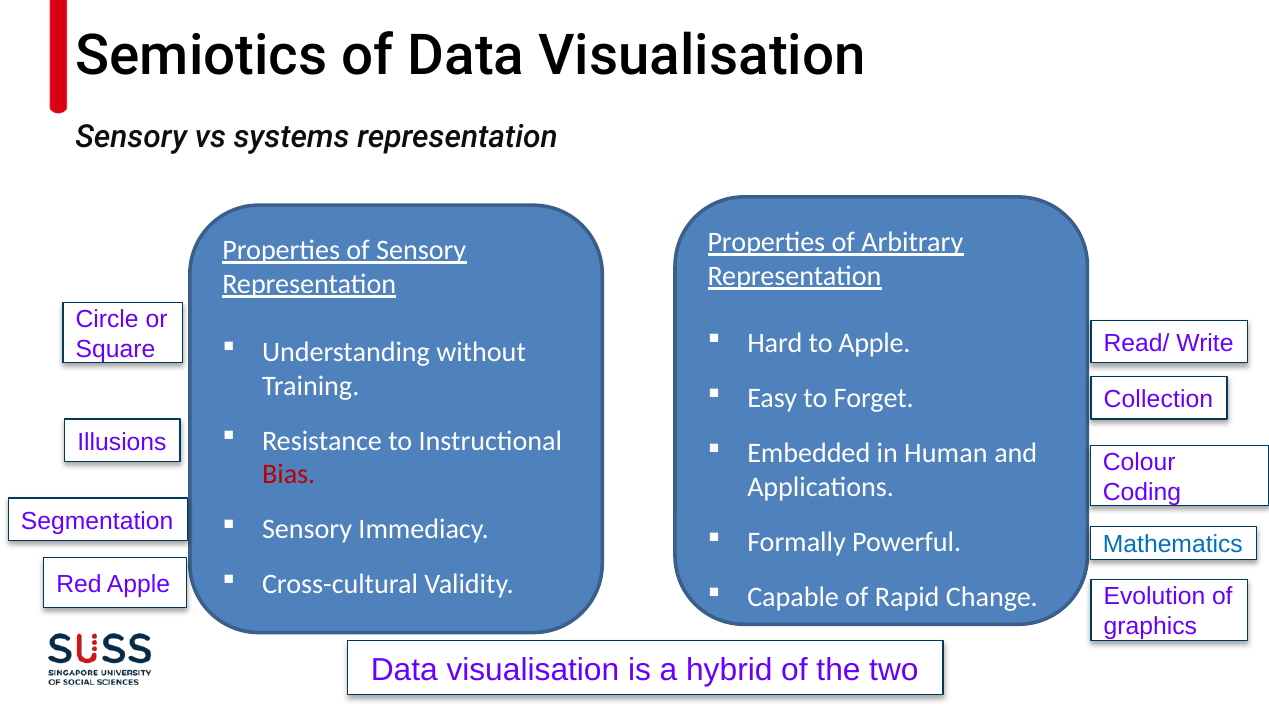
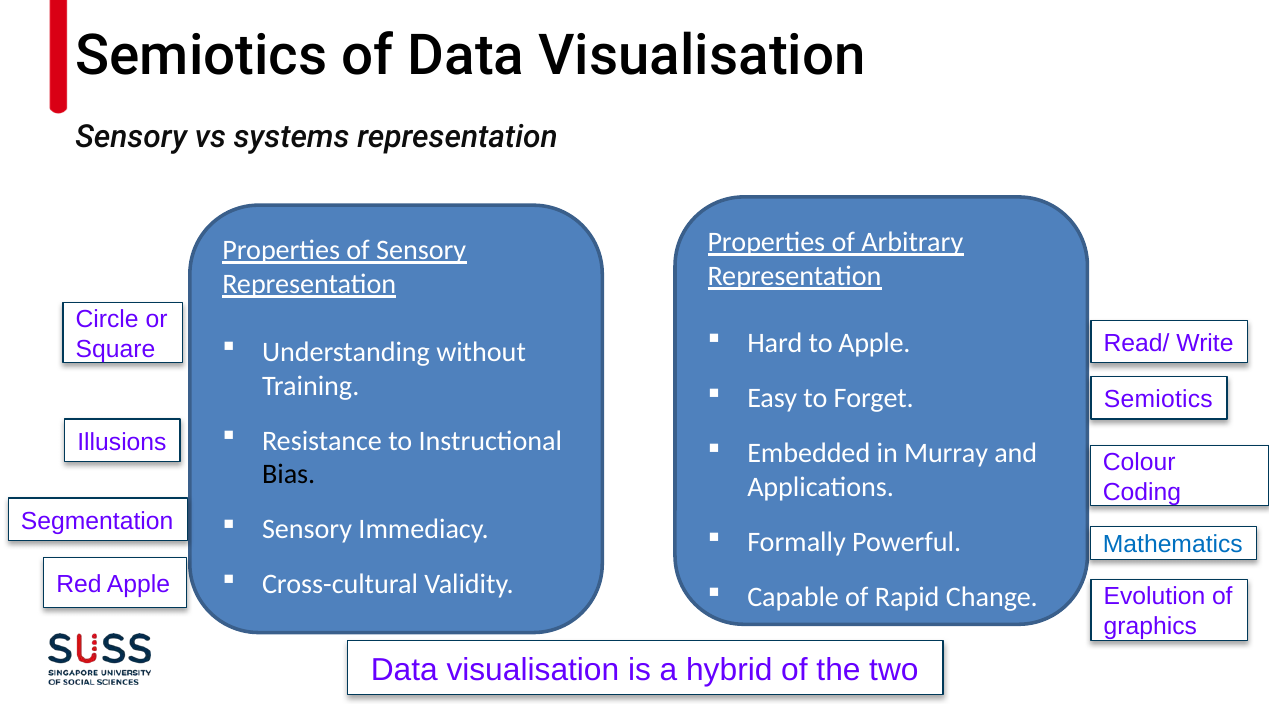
Collection: Collection -> Semiotics (1158, 399)
Human: Human -> Murray (946, 454)
Bias colour: red -> black (289, 474)
